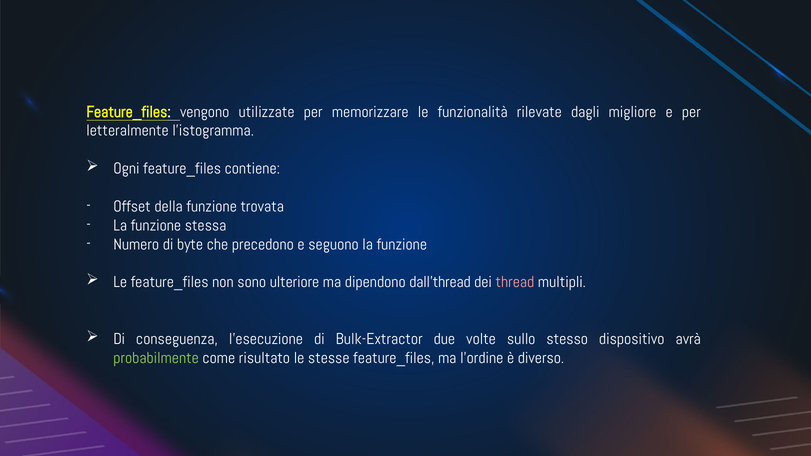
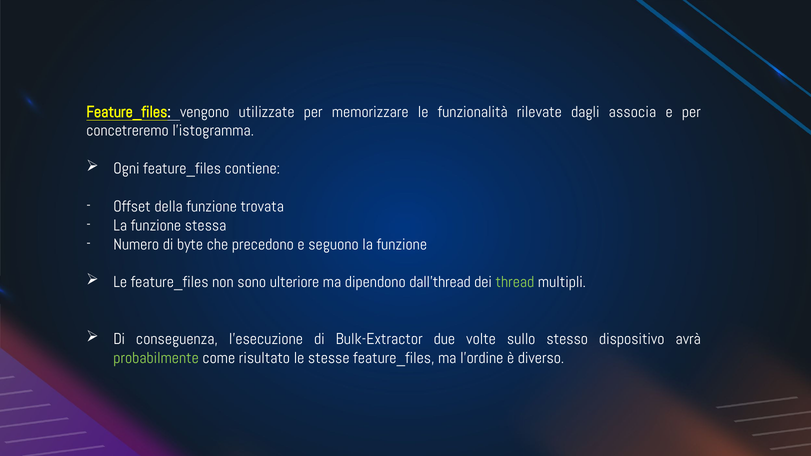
migliore: migliore -> associa (632, 112)
letteralmente: letteralmente -> concetreremo (128, 131)
thread colour: pink -> light green (515, 282)
